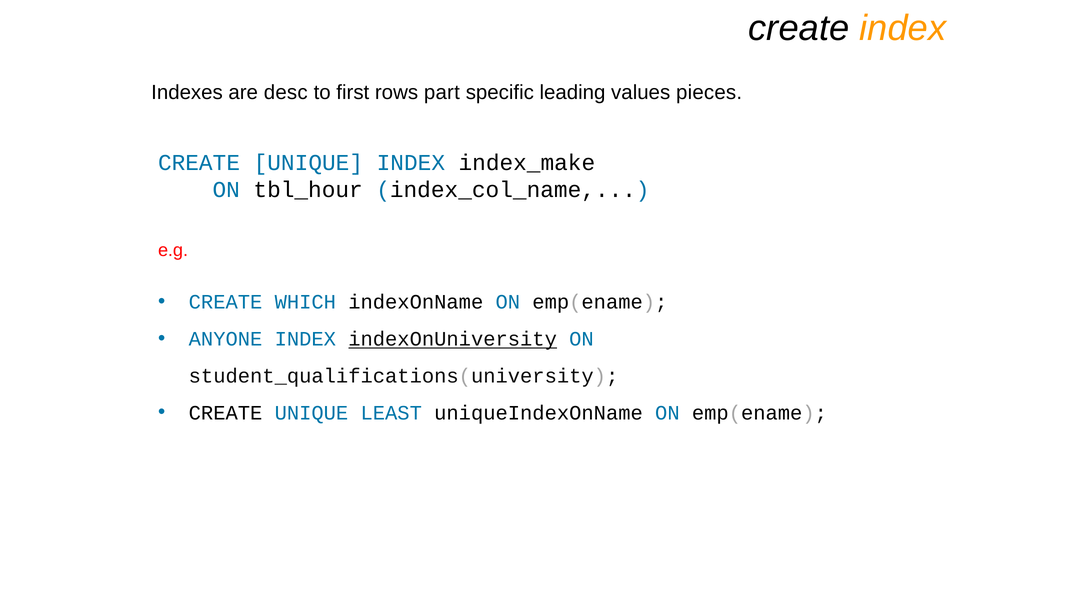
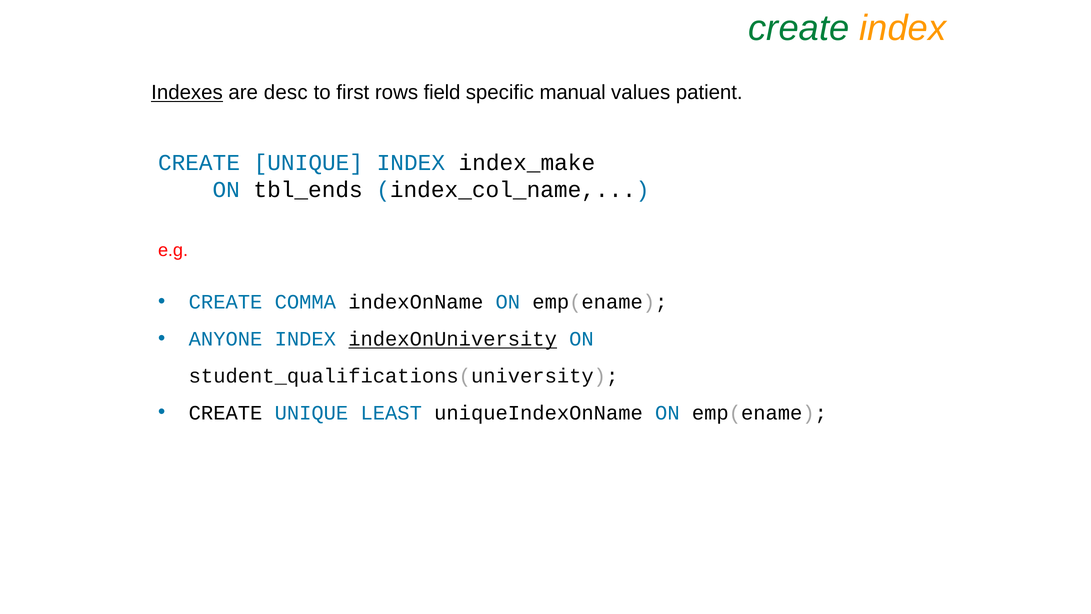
create colour: black -> green (799, 28)
Indexes underline: none -> present (187, 93)
part: part -> field (442, 93)
leading: leading -> manual (573, 93)
pieces: pieces -> patient (709, 93)
tbl_hour: tbl_hour -> tbl_ends (308, 190)
WHICH: WHICH -> COMMA (305, 302)
